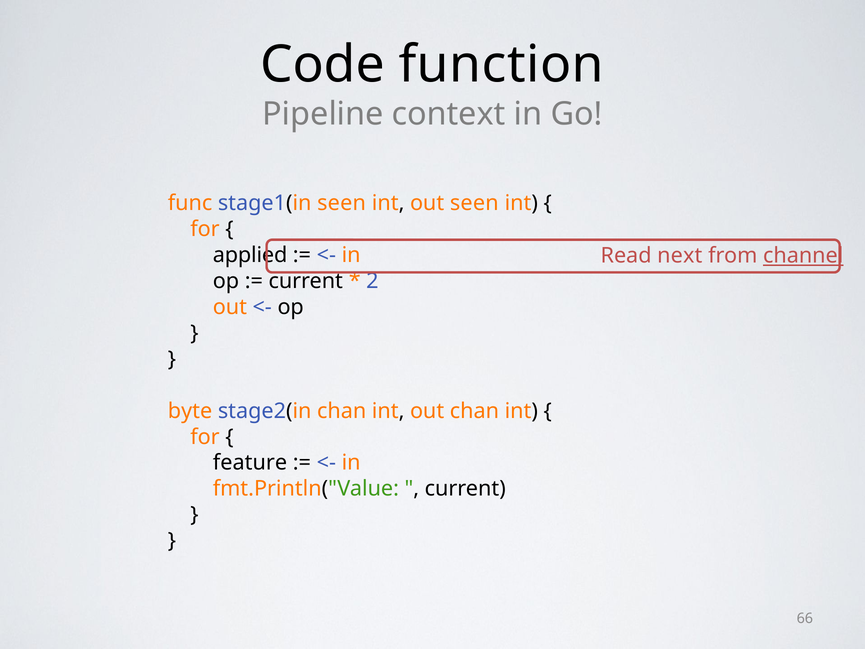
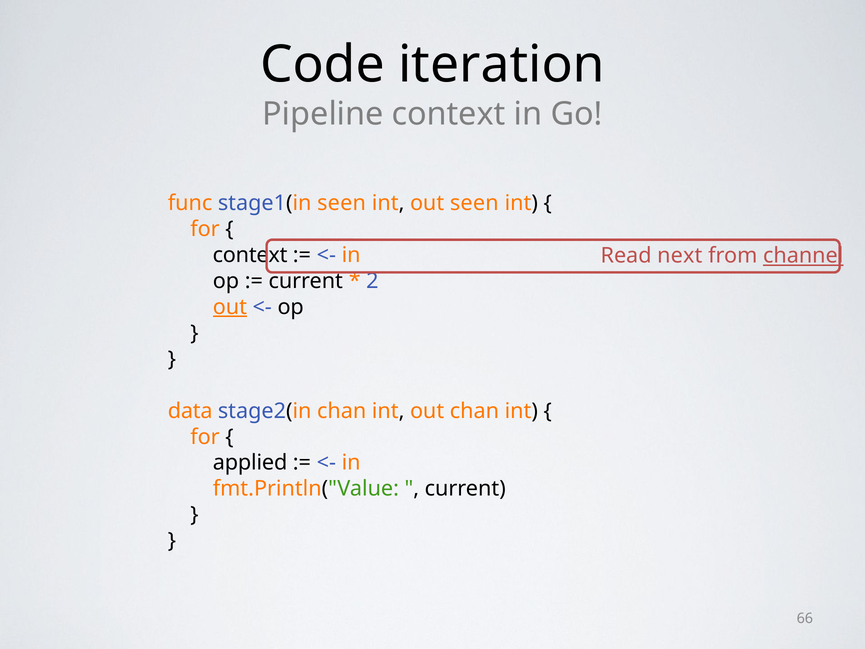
function: function -> iteration (501, 65)
applied: applied -> context (250, 255)
out underline: none -> present (230, 307)
byte: byte -> data (190, 411)
feature: feature -> applied (250, 463)
